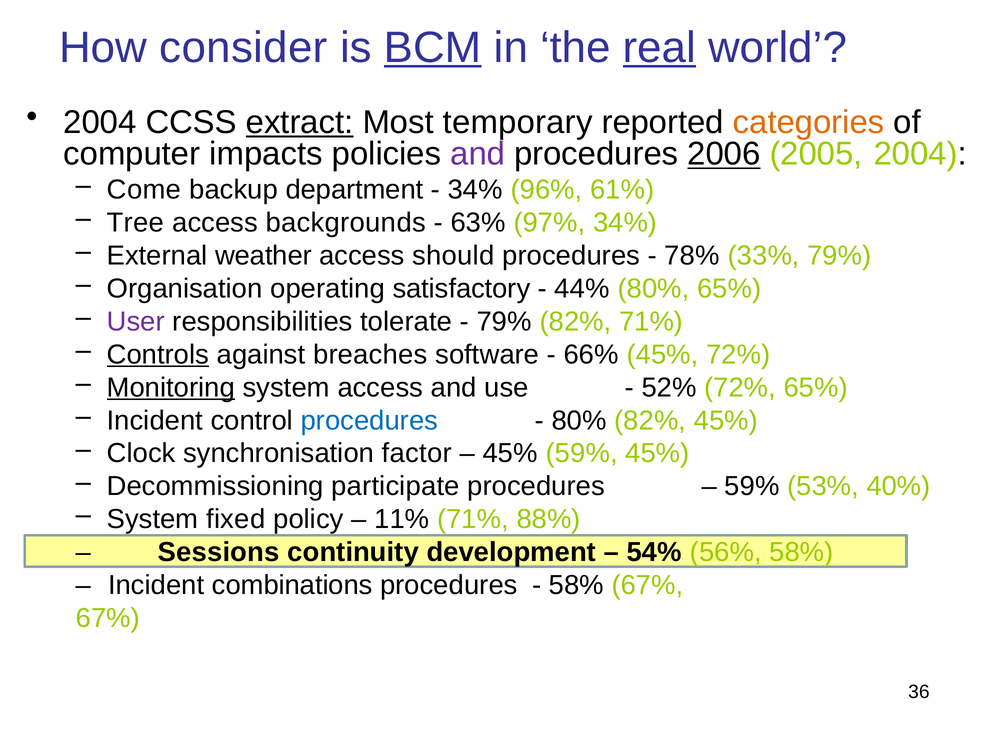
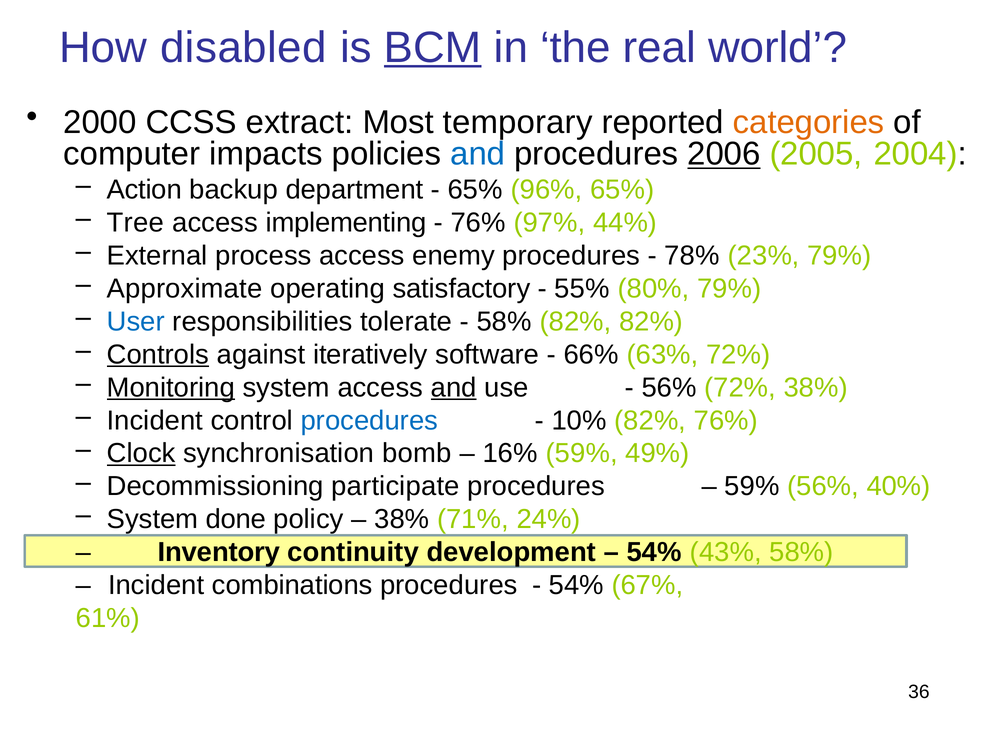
consider: consider -> disabled (243, 48)
real underline: present -> none (659, 48)
2004: 2004 -> 2000 (100, 123)
extract underline: present -> none (300, 123)
and colour: purple -> blue (478, 154)
Come: Come -> Action (144, 190)
34%: 34% -> 65% (475, 190)
96% 61%: 61% -> 65% (622, 190)
backgrounds: backgrounds -> implementing (346, 223)
63%: 63% -> 76% (478, 223)
97% 34%: 34% -> 44% (625, 223)
weather: weather -> process (263, 256)
should: should -> enemy (454, 256)
33%: 33% -> 23% (764, 256)
Organisation: Organisation -> Approximate (185, 289)
44%: 44% -> 55% (582, 289)
80% 65%: 65% -> 79% (729, 289)
User colour: purple -> blue (136, 322)
79%: 79% -> 58% (504, 322)
82% 71%: 71% -> 82% (651, 322)
breaches: breaches -> iteratively (370, 355)
66% 45%: 45% -> 63% (663, 355)
and underline: none -> present (454, 388)
52%: 52% -> 56% (669, 388)
72% 65%: 65% -> 38% (816, 388)
80%: 80% -> 10% (579, 421)
82% 45%: 45% -> 76% (726, 421)
Clock underline: none -> present (141, 454)
factor: factor -> bomb (417, 454)
45%: 45% -> 16% (510, 454)
59% 45%: 45% -> 49% (657, 454)
59% 53%: 53% -> 56% (823, 487)
fixed: fixed -> done (236, 520)
11%: 11% -> 38% (402, 520)
88%: 88% -> 24% (549, 520)
Sessions: Sessions -> Inventory (219, 553)
56%: 56% -> 43% (726, 553)
58%: 58% -> 54% (576, 586)
67%: 67% -> 61% (108, 619)
